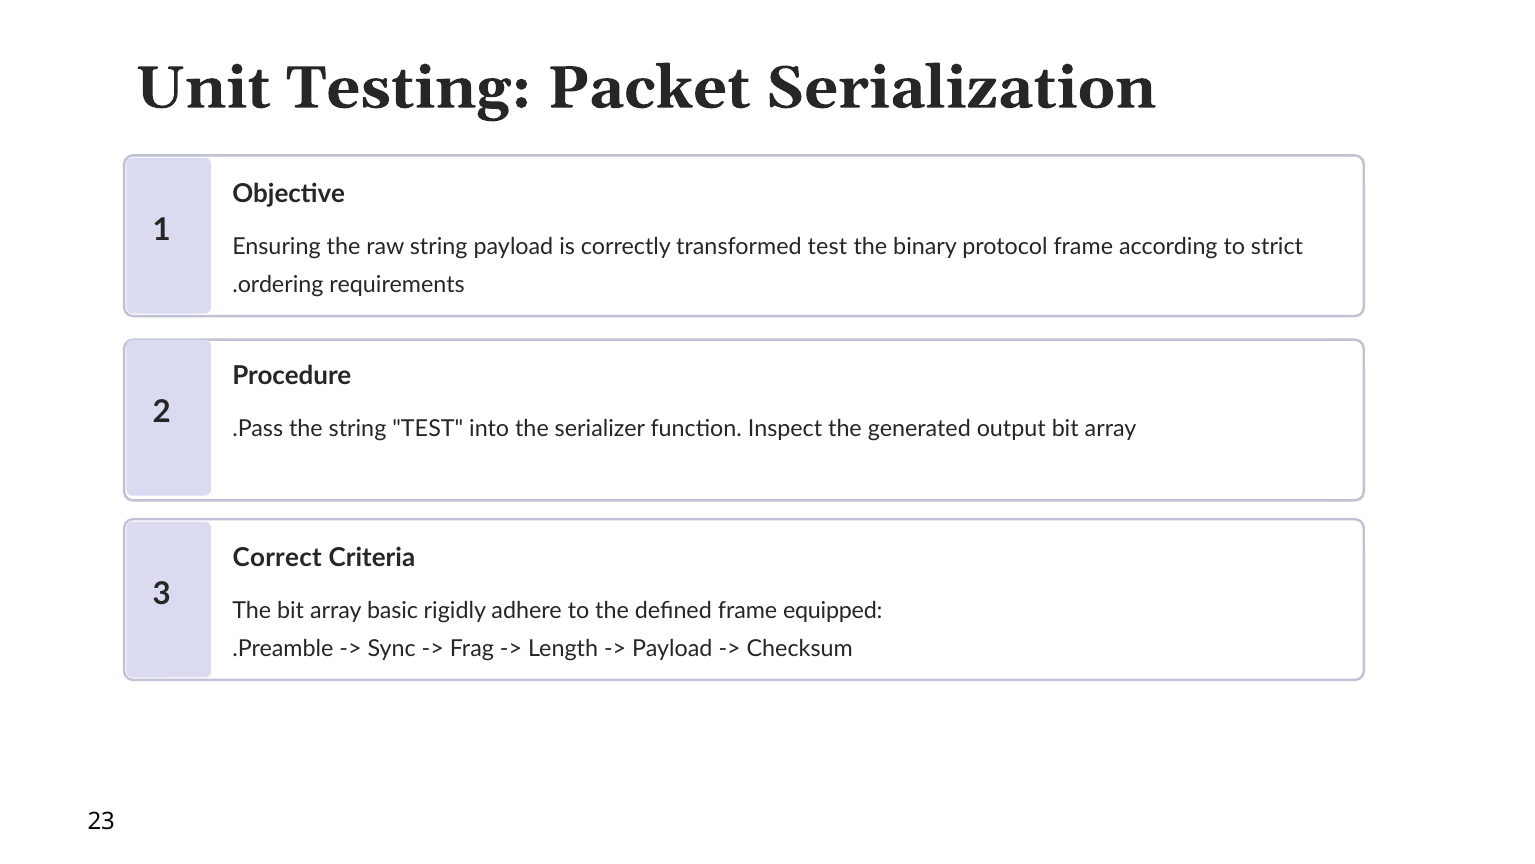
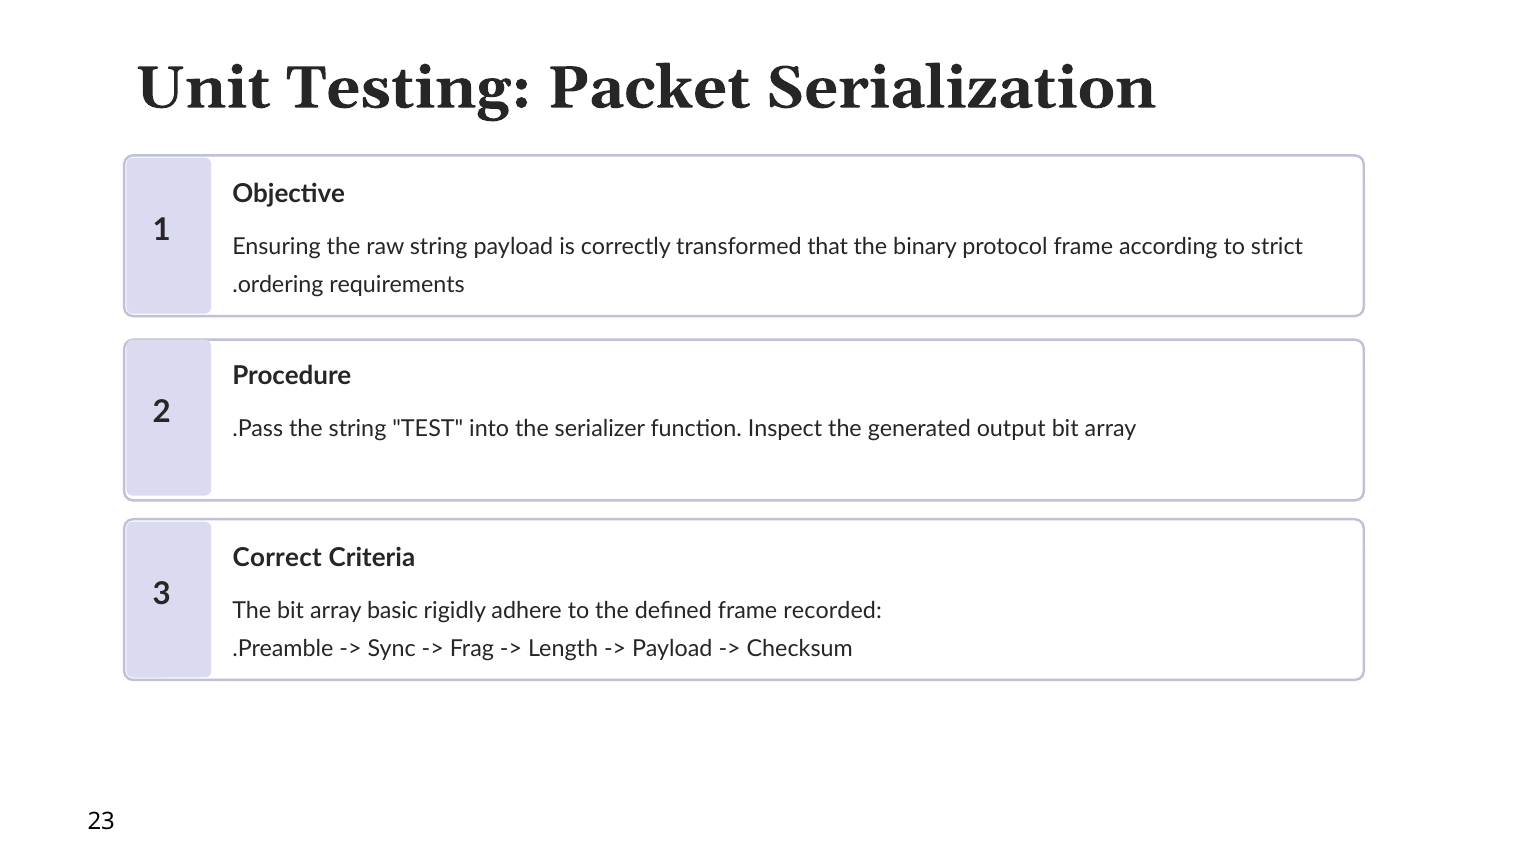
transformed test: test -> that (828, 247)
equipped: equipped -> recorded (833, 610)
